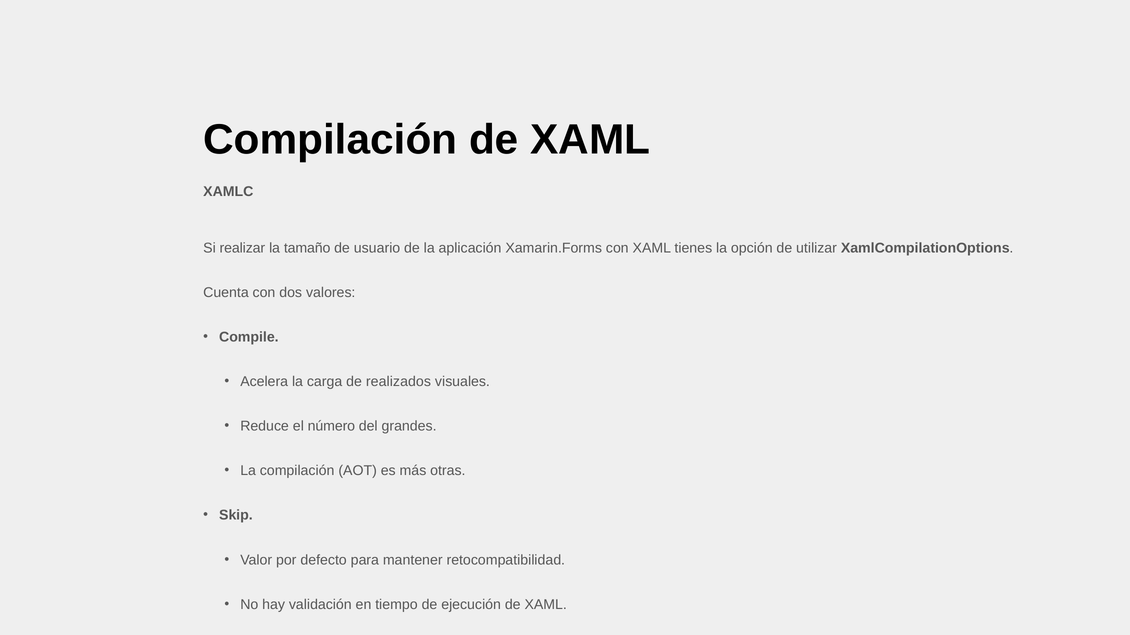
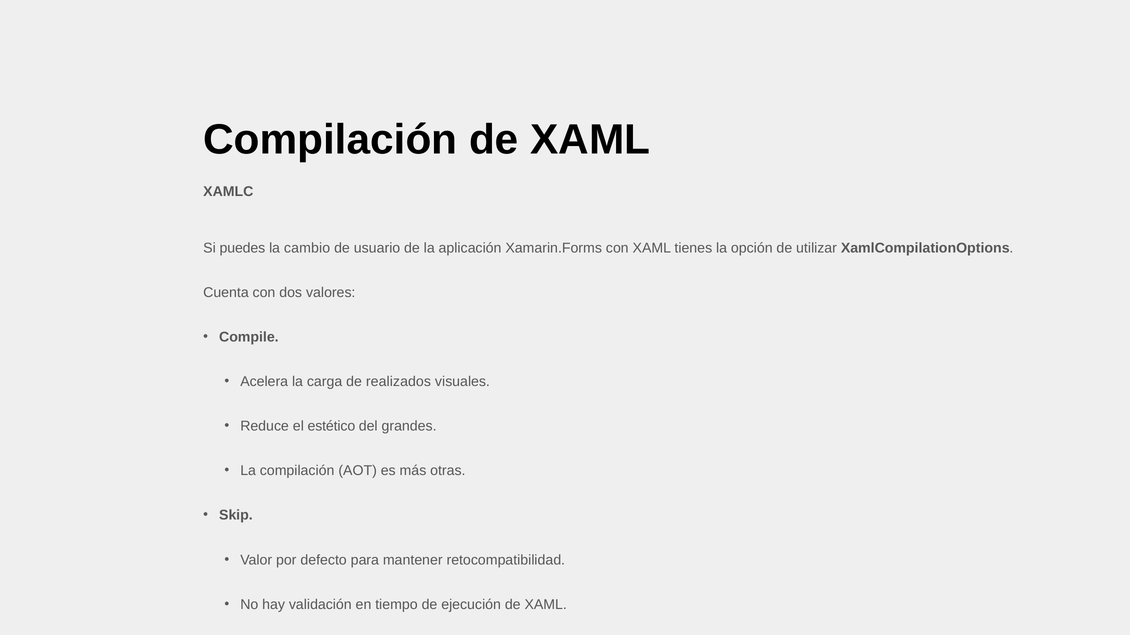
realizar: realizar -> puedes (242, 248)
tamaño: tamaño -> cambio (307, 248)
número: número -> estético (331, 427)
